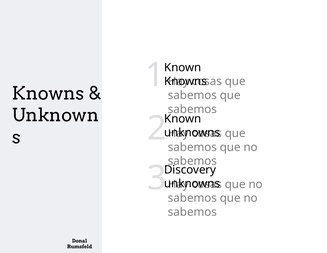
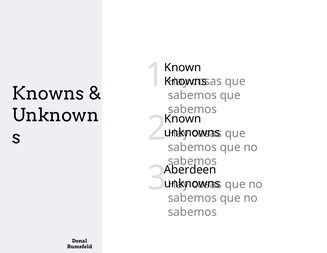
Discovery: Discovery -> Aberdeen (190, 170)
